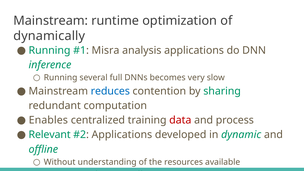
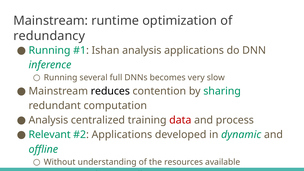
dynamically: dynamically -> redundancy (49, 36)
Misra: Misra -> Ishan (105, 50)
reduces colour: blue -> black (110, 91)
Enables: Enables -> Analysis (48, 120)
